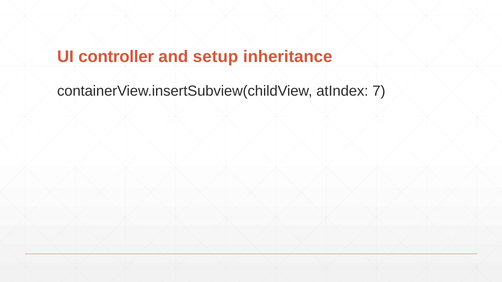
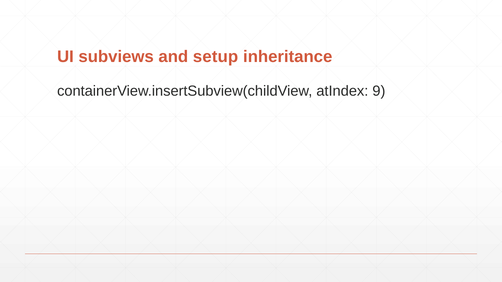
controller: controller -> subviews (116, 57)
7: 7 -> 9 (379, 91)
